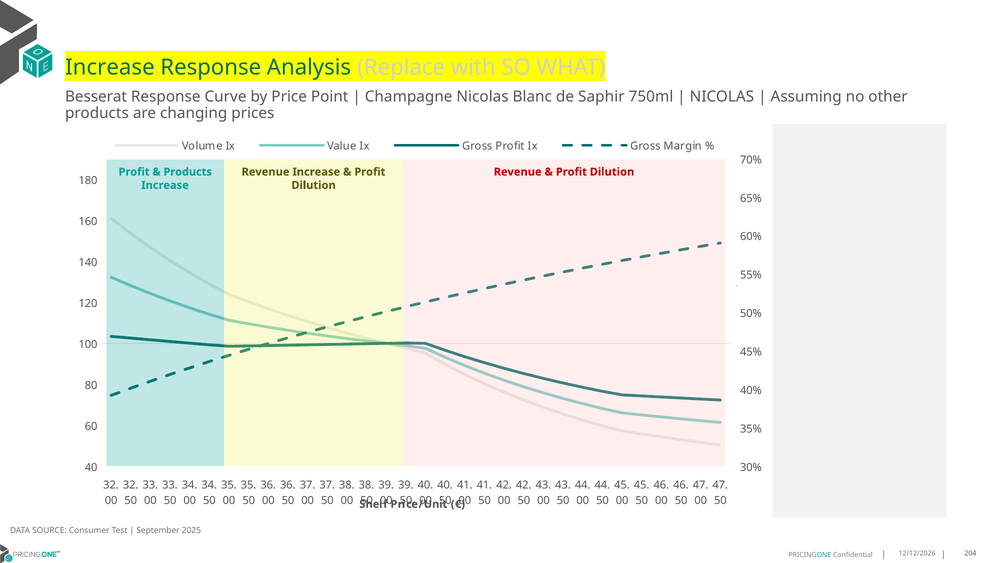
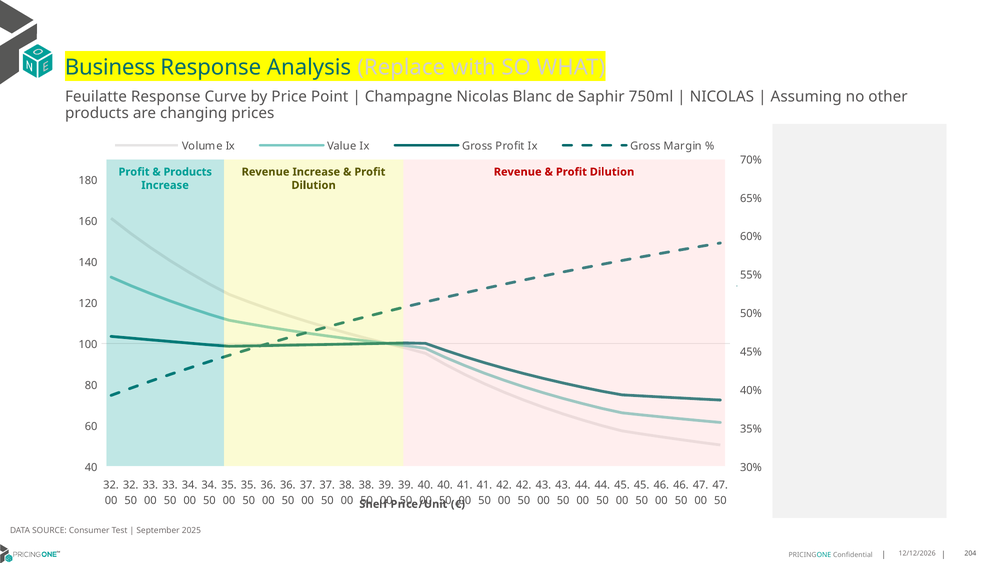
Increase: Increase -> Business (110, 67)
Besserat: Besserat -> Feuilatte (96, 97)
